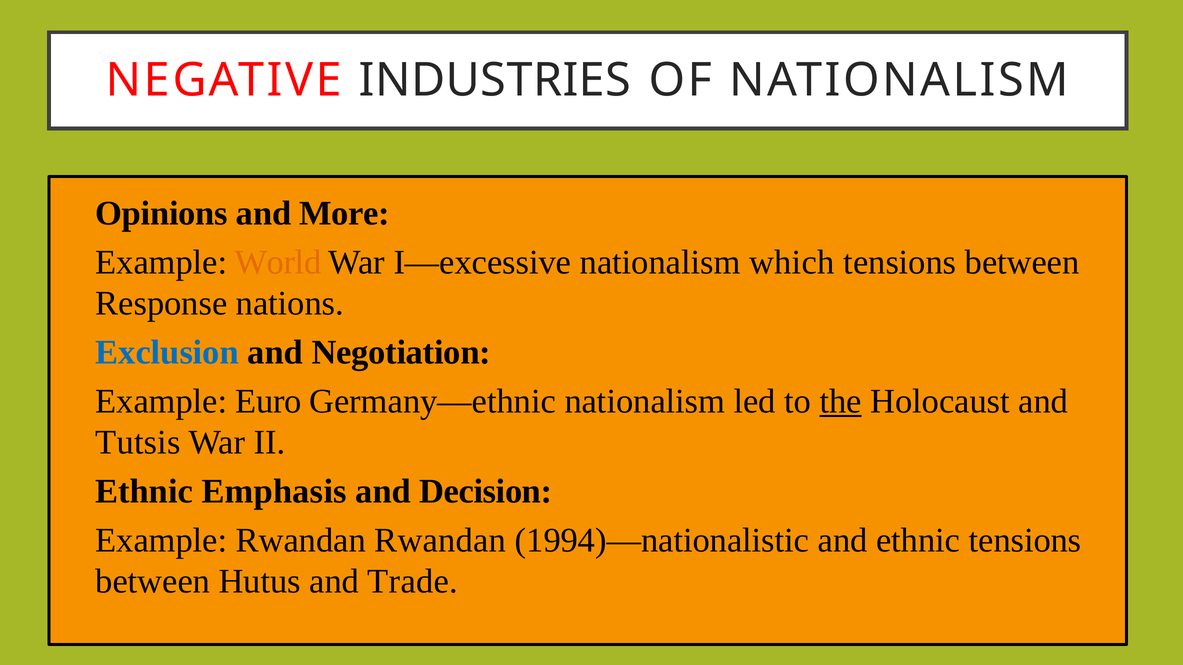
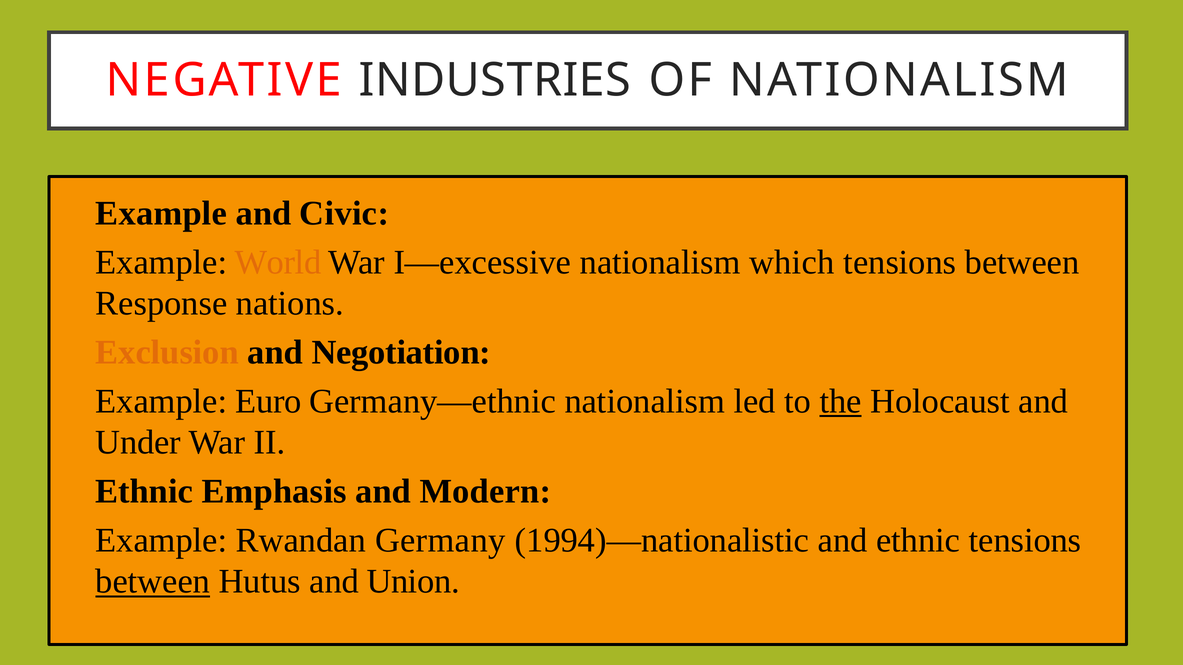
Opinions: Opinions -> Example (161, 213)
More: More -> Civic (344, 213)
Exclusion colour: blue -> orange (167, 353)
Tutsis: Tutsis -> Under (138, 443)
Decision: Decision -> Modern (485, 492)
Rwandan Rwandan: Rwandan -> Germany (440, 540)
between underline: none -> present (153, 582)
Trade: Trade -> Union (413, 582)
